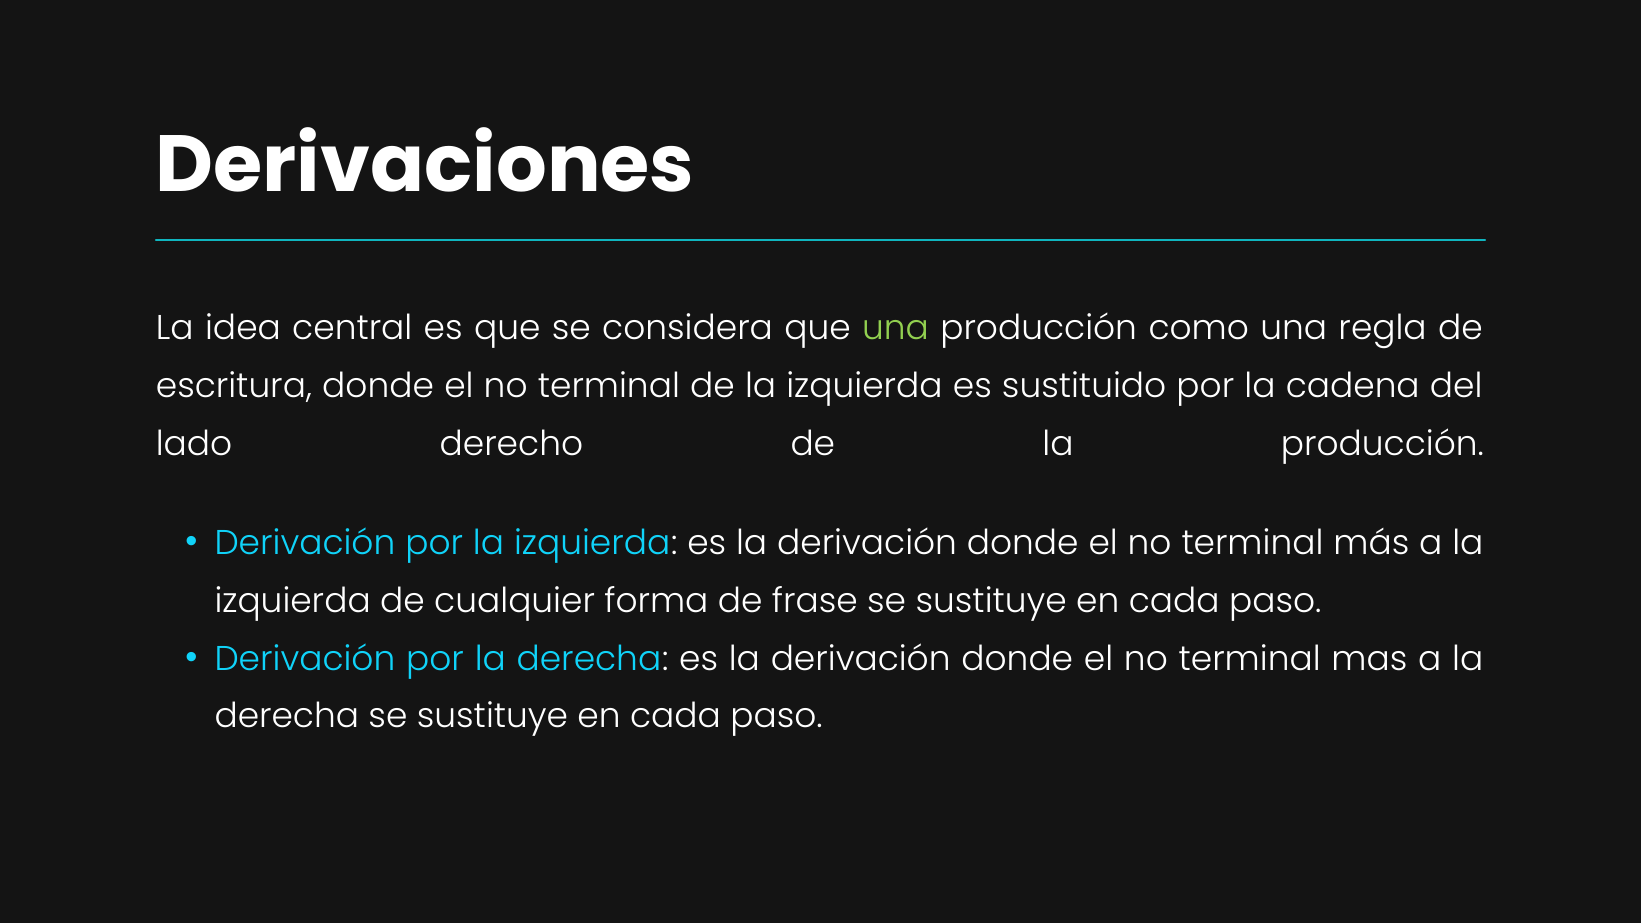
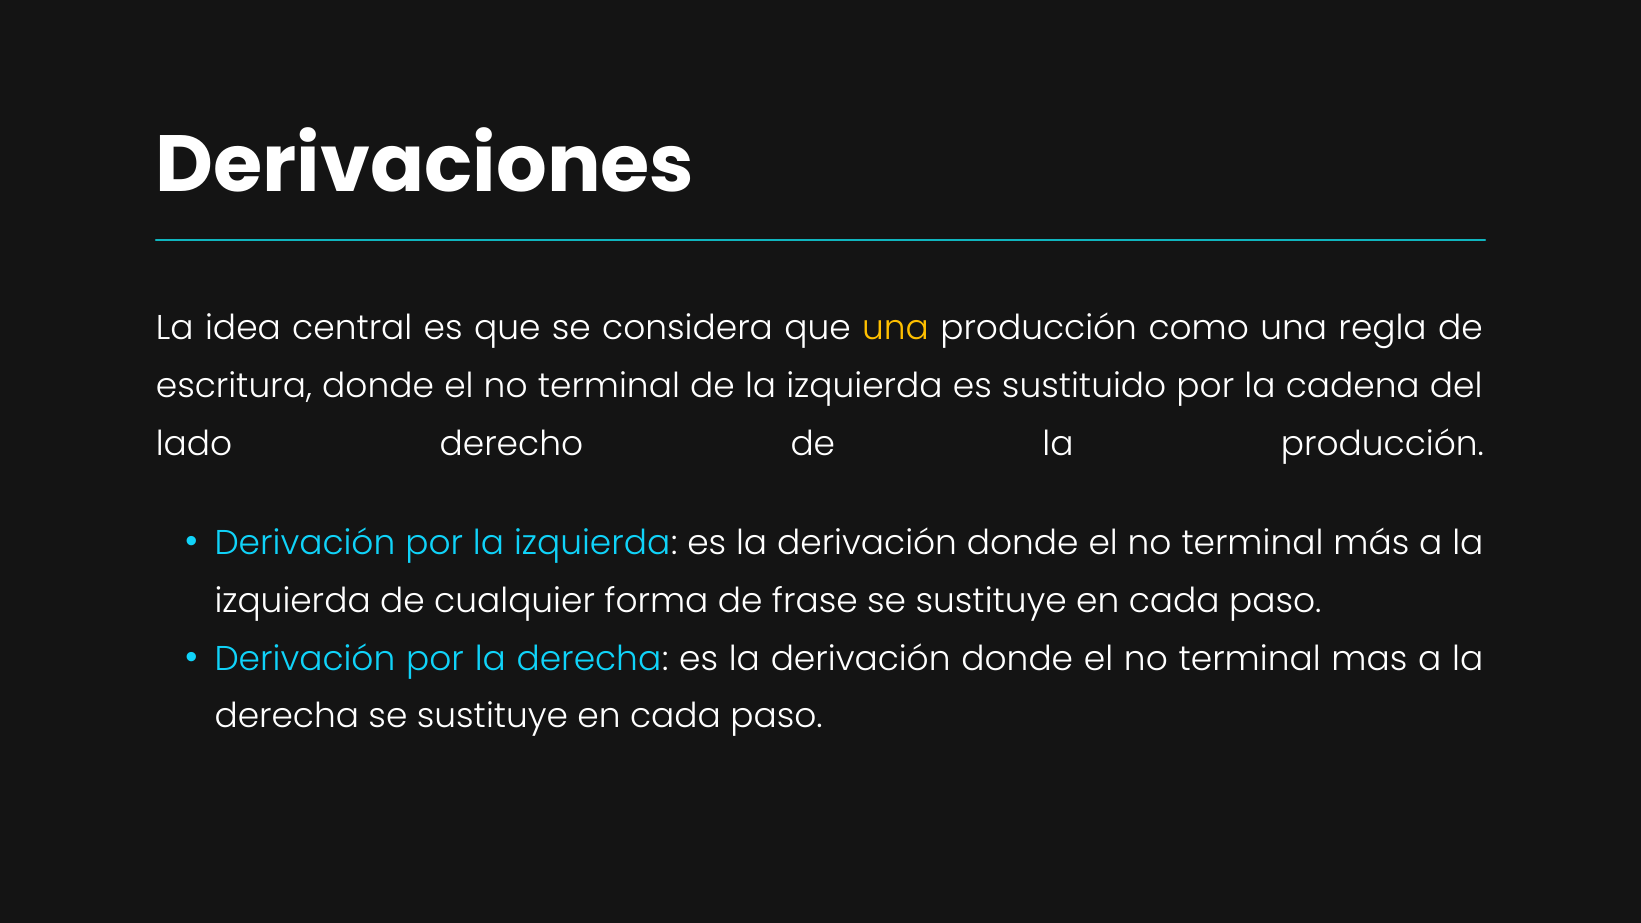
una colour: light green -> yellow (896, 328)
